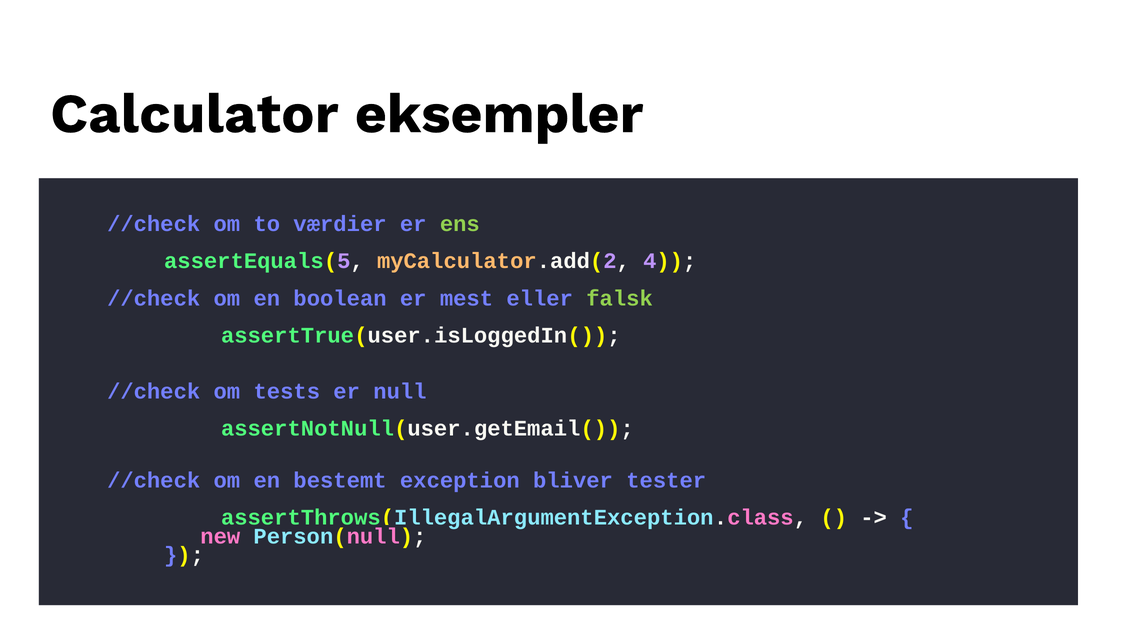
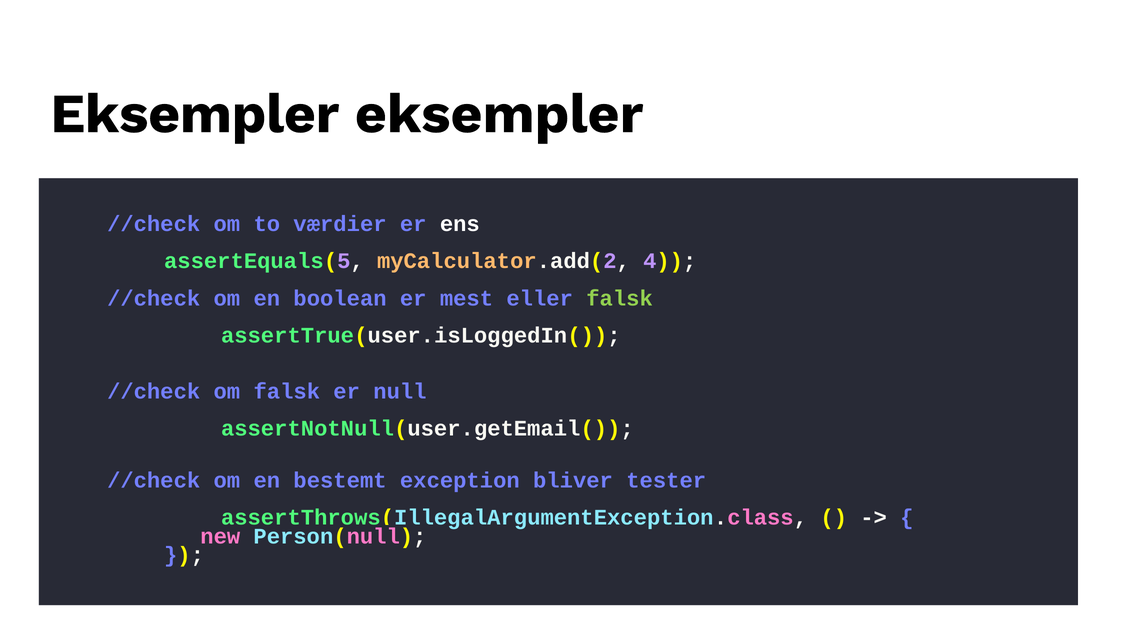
Calculator: Calculator -> Eksempler (195, 114)
ens colour: light green -> white (460, 224)
om tests: tests -> falsk (287, 391)
